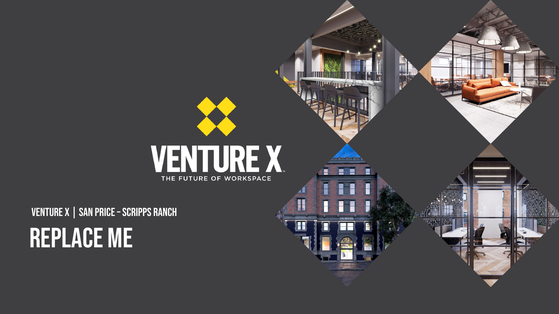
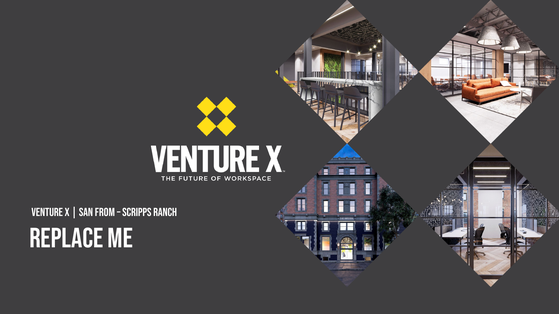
Price: Price -> From (105, 213)
